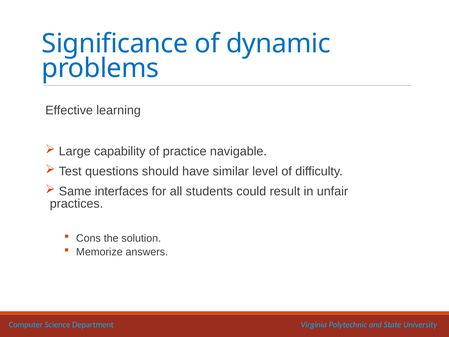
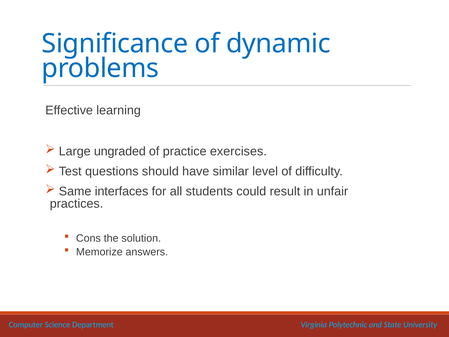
capability: capability -> ungraded (120, 151)
navigable: navigable -> exercises (238, 151)
